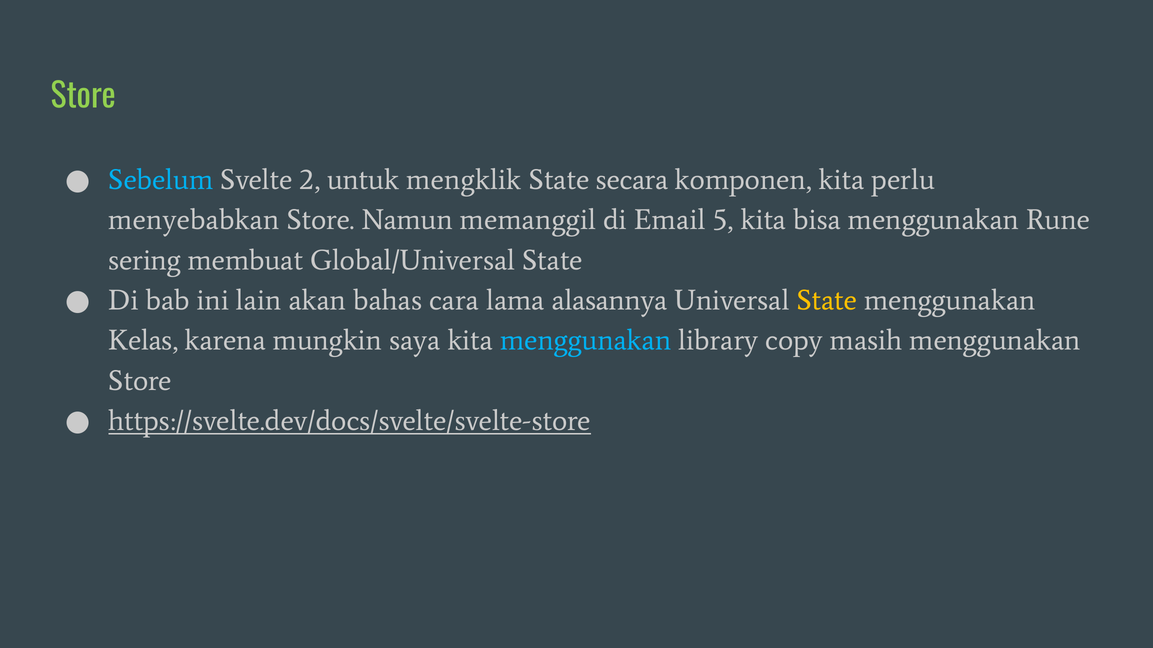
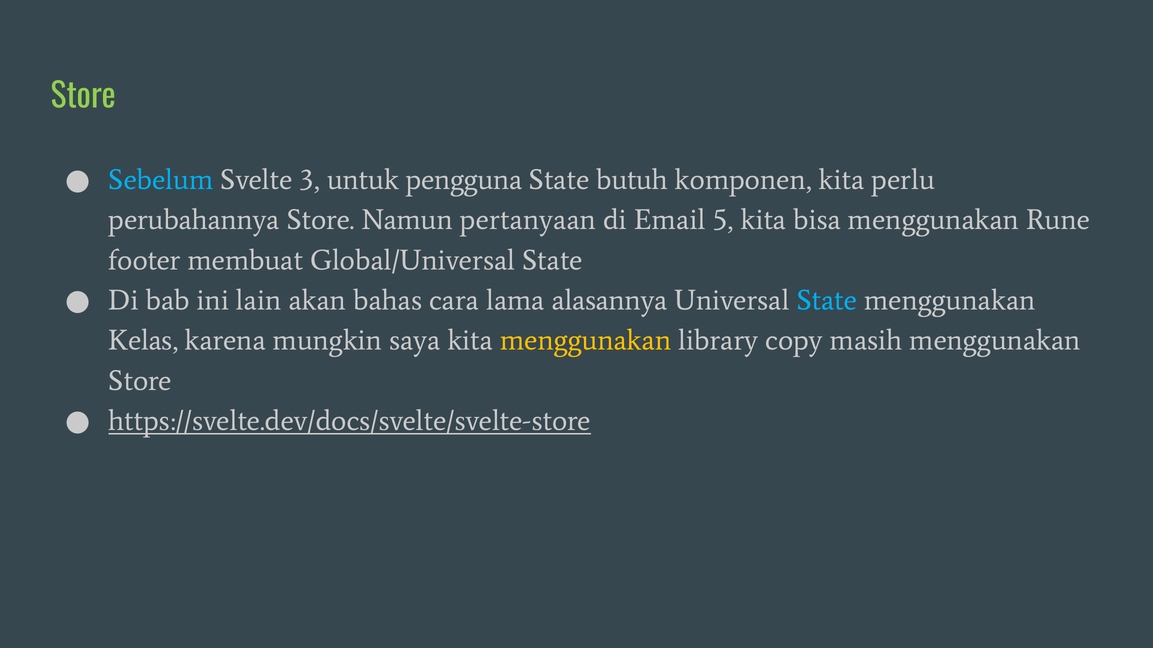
2: 2 -> 3 (310, 180)
mengklik: mengklik -> pengguna (464, 180)
secara: secara -> butuh (632, 180)
menyebabkan: menyebabkan -> perubahannya (194, 220)
memanggil: memanggil -> pertanyaan (528, 220)
sering: sering -> footer (145, 260)
State colour: yellow -> light blue (827, 301)
menggunakan colour: light blue -> yellow (586, 341)
